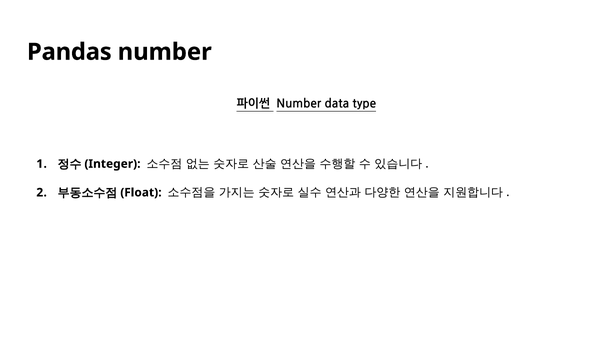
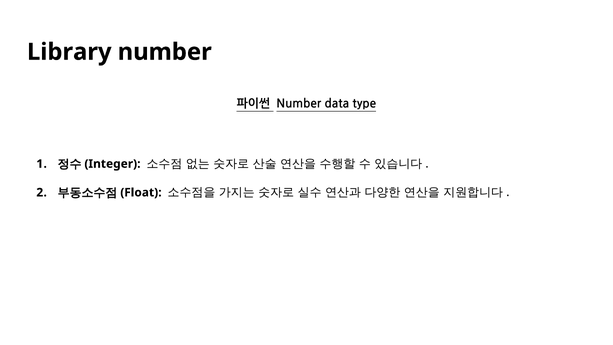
Pandas: Pandas -> Library (69, 52)
